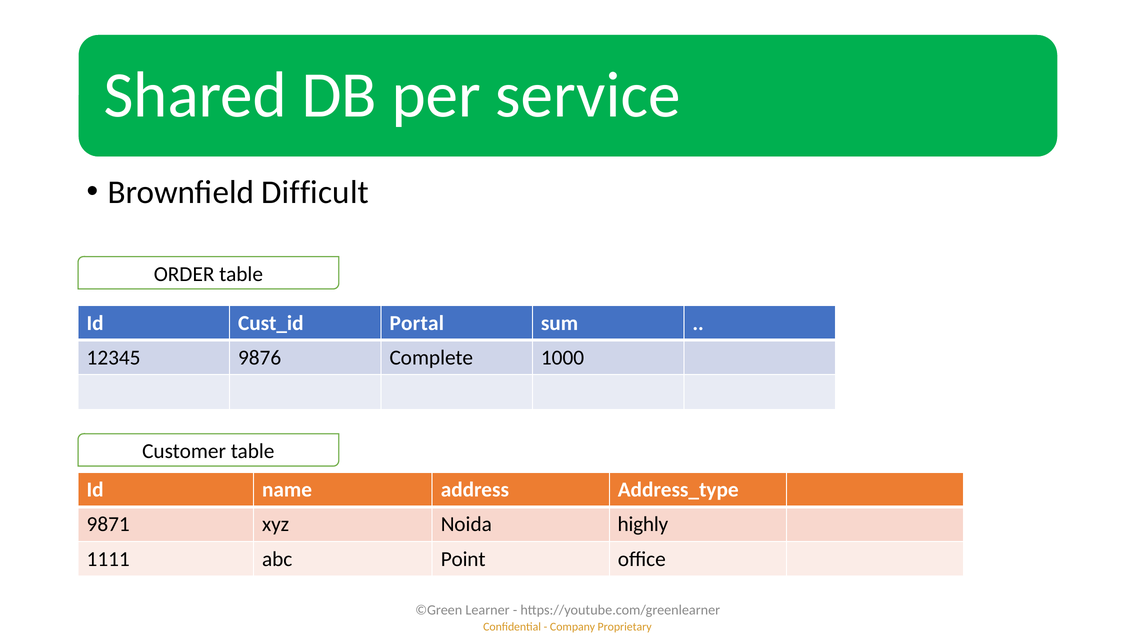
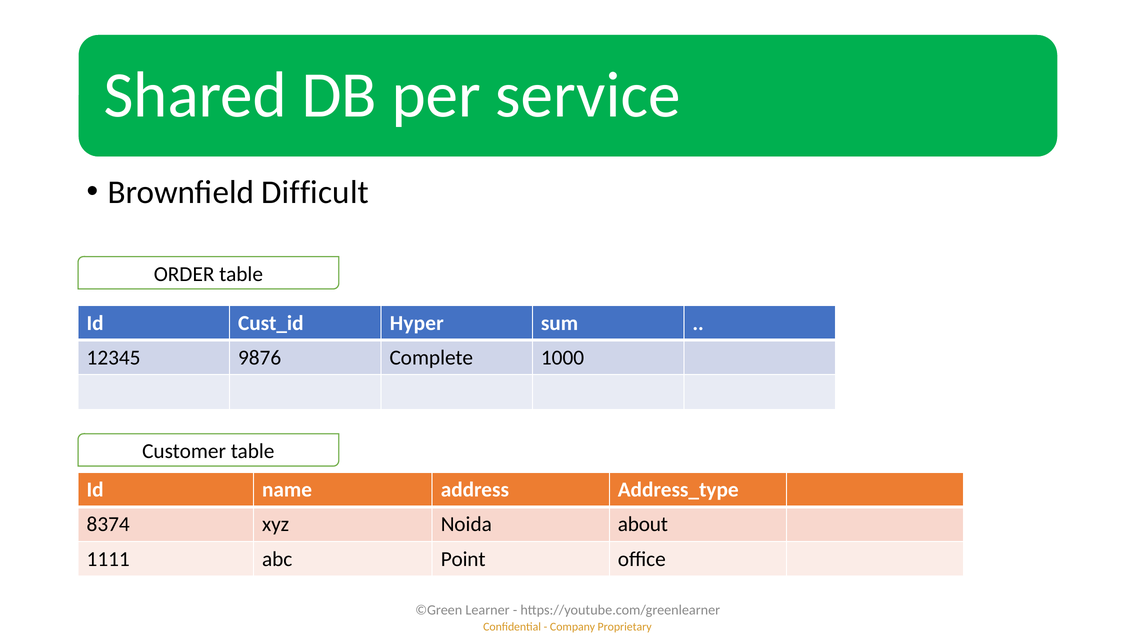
Portal: Portal -> Hyper (417, 323)
9871: 9871 -> 8374 (108, 524)
highly: highly -> about (643, 524)
